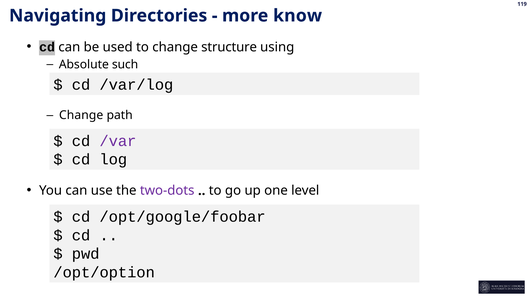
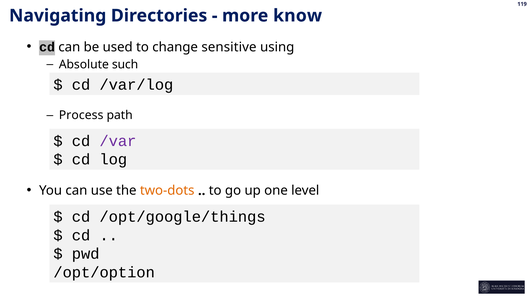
structure: structure -> sensitive (229, 47)
Change: Change -> Process (81, 115)
two-dots colour: purple -> orange (167, 191)
/opt/google/foobar: /opt/google/foobar -> /opt/google/things (183, 217)
